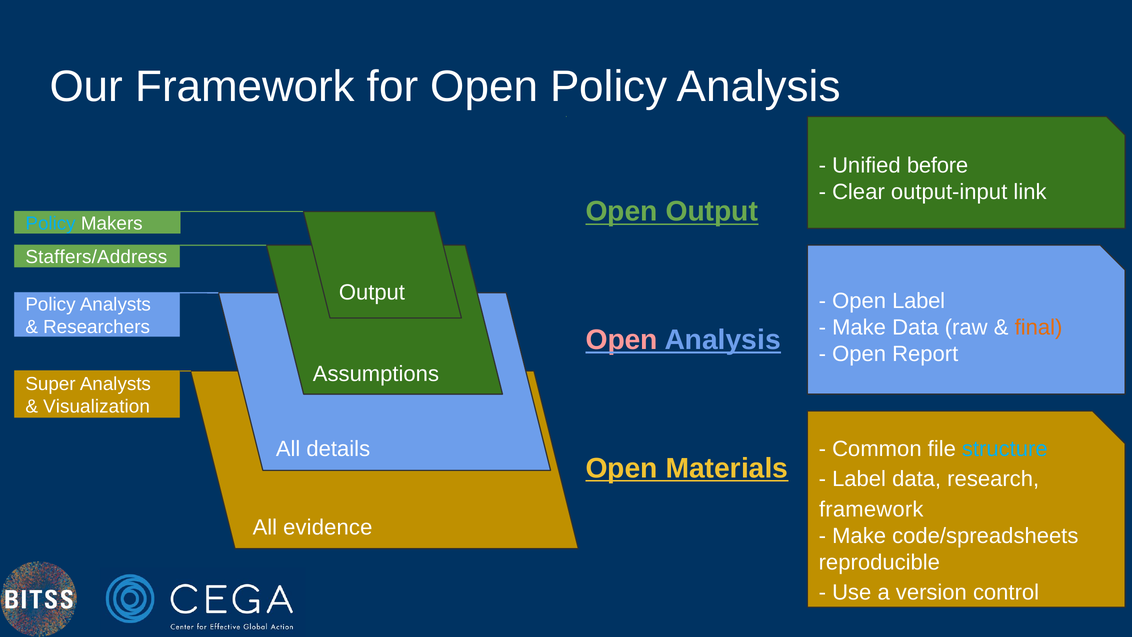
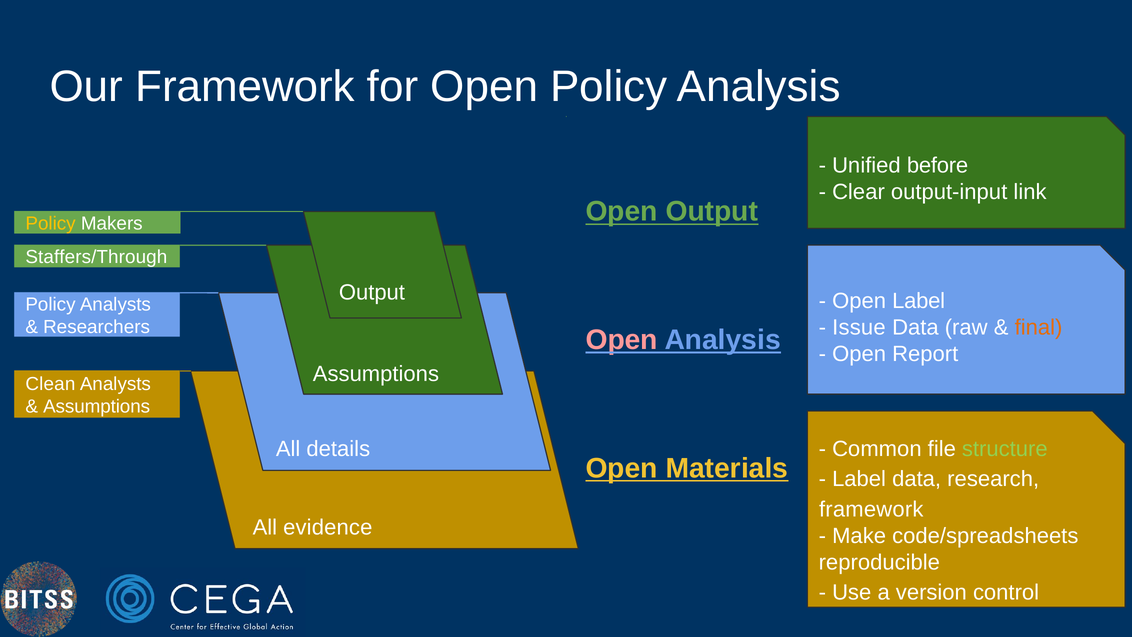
Policy colour: light blue -> yellow (51, 223)
Staffers/Address: Staffers/Address -> Staffers/Through (96, 257)
Make: Make -> Issue (859, 327)
Super: Super -> Clean (50, 384)
Visualization: Visualization -> Assumptions (97, 406)
structure colour: light blue -> light green (1005, 449)
